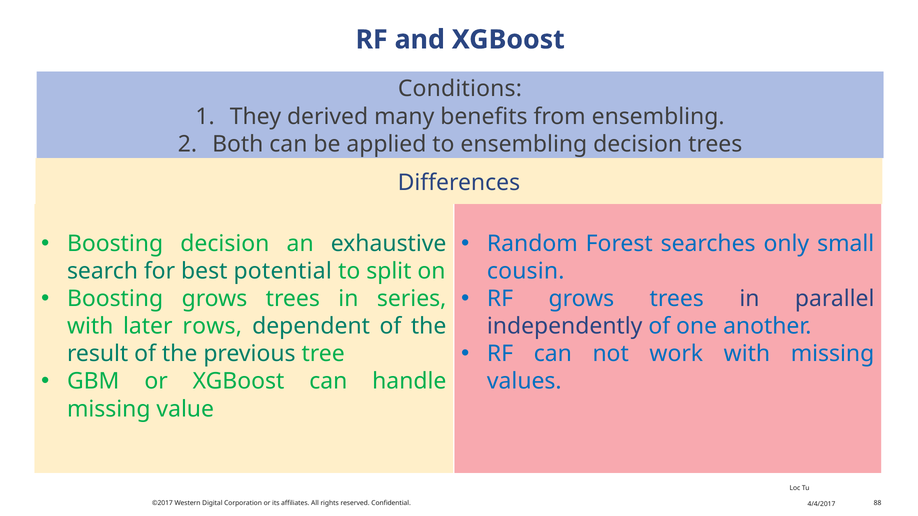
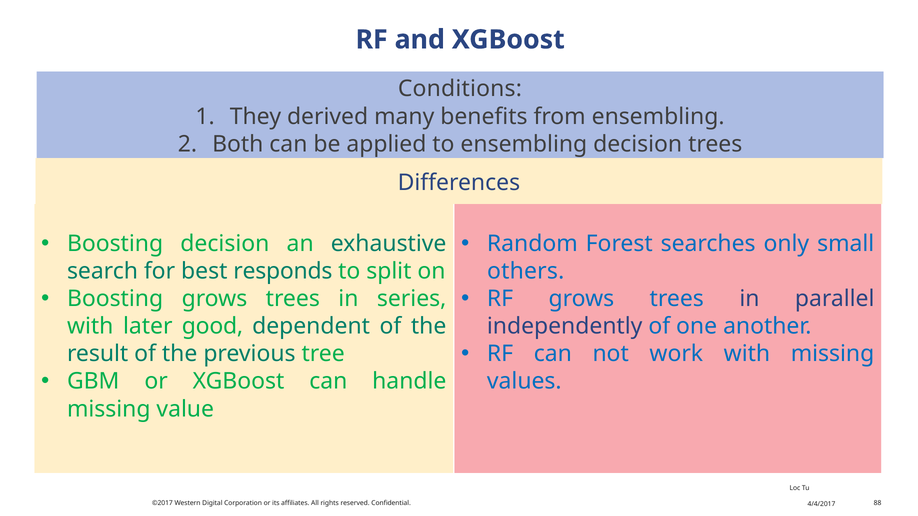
potential: potential -> responds (283, 272)
cousin: cousin -> others (526, 272)
rows: rows -> good (212, 327)
